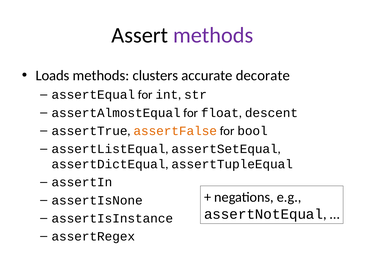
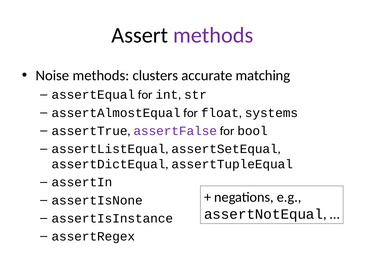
Loads: Loads -> Noise (52, 76)
decorate: decorate -> matching (263, 76)
descent: descent -> systems (271, 113)
assertFalse colour: orange -> purple (175, 131)
